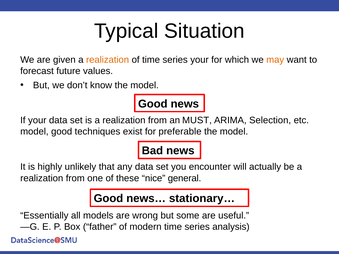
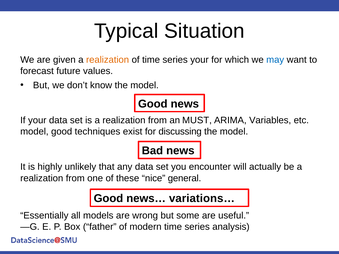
may colour: orange -> blue (275, 60)
Selection: Selection -> Variables (270, 120)
preferable: preferable -> discussing (180, 132)
stationary…: stationary… -> variations… (202, 199)
